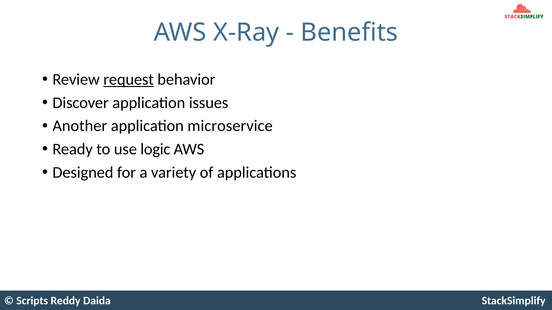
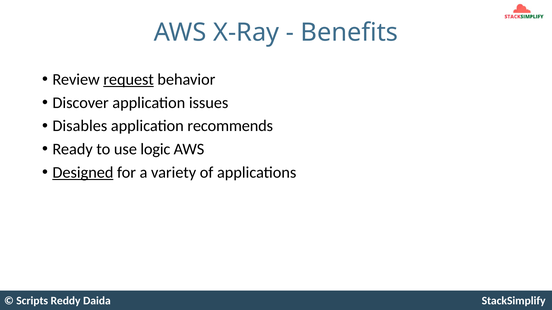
Another: Another -> Disables (80, 126)
microservice: microservice -> recommends (230, 126)
Designed underline: none -> present (83, 173)
